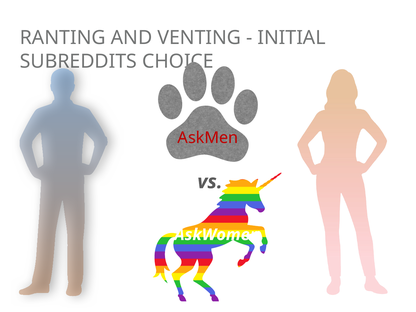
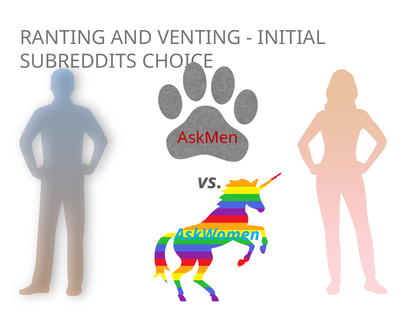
AskWomen colour: white -> light blue (217, 235)
